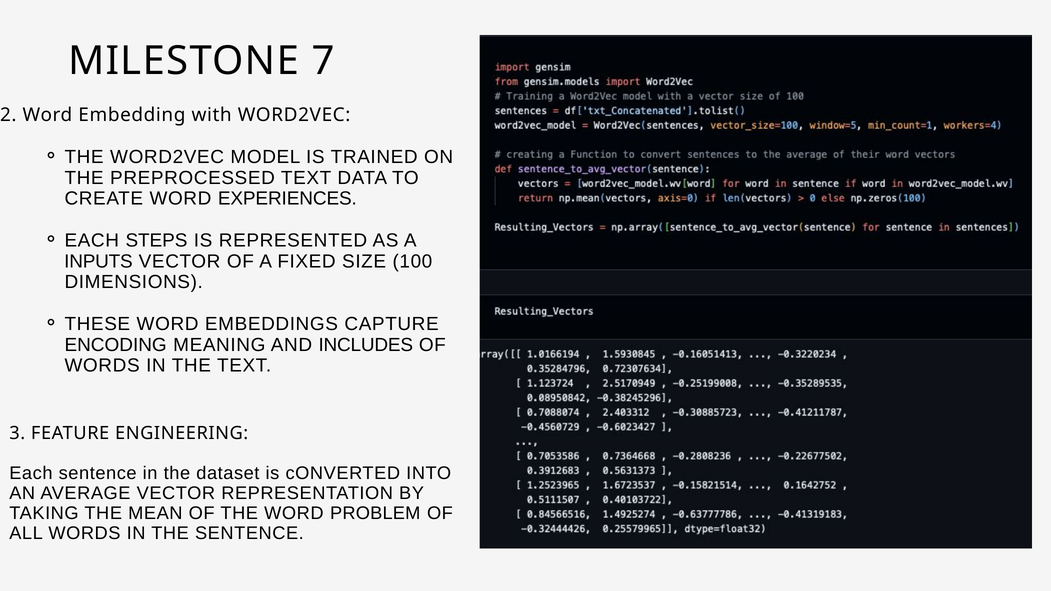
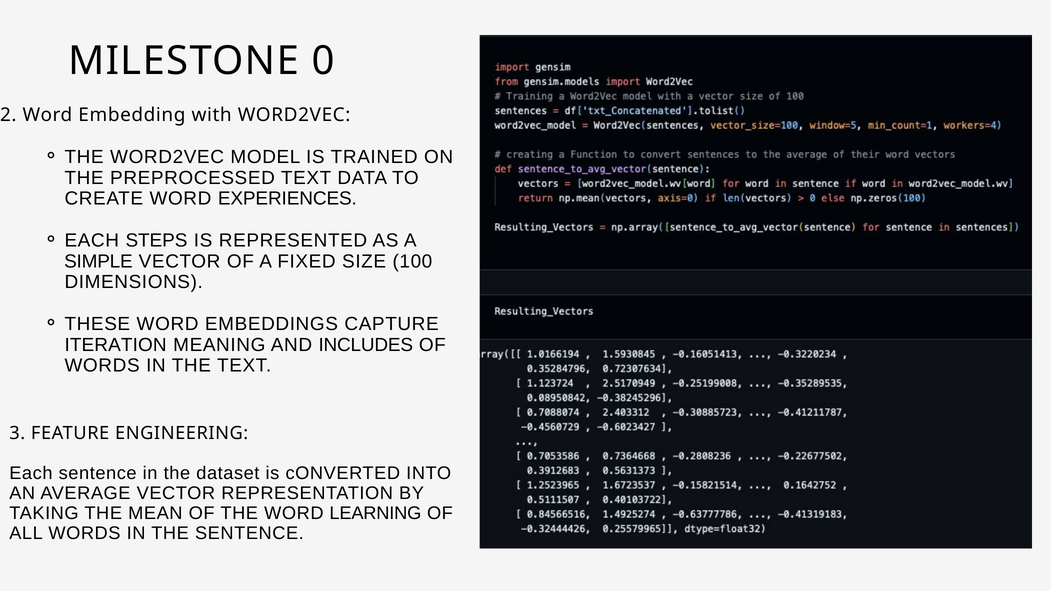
7: 7 -> 0 (323, 61)
INPUTS: INPUTS -> SIMPLE (98, 261)
ENCODING: ENCODING -> ITERATION (116, 345)
PROBLEM: PROBLEM -> LEARNING (375, 514)
